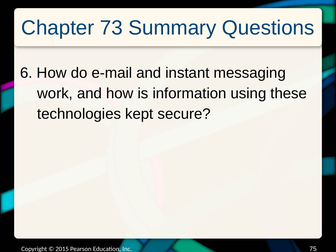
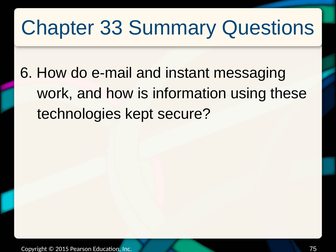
73: 73 -> 33 (111, 28)
